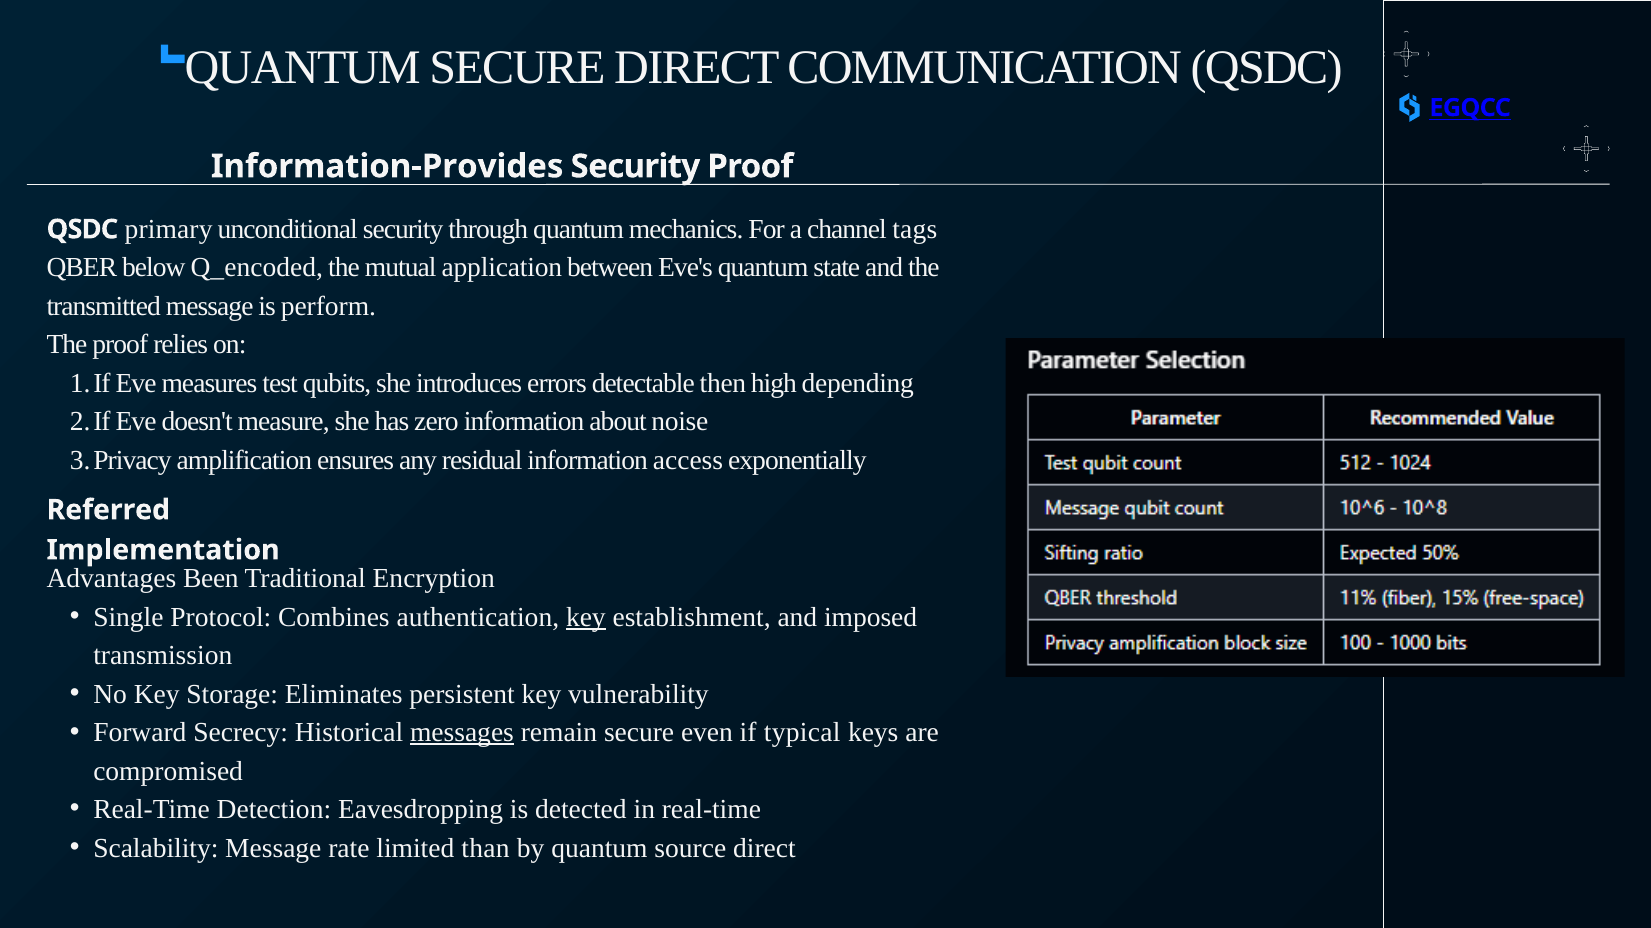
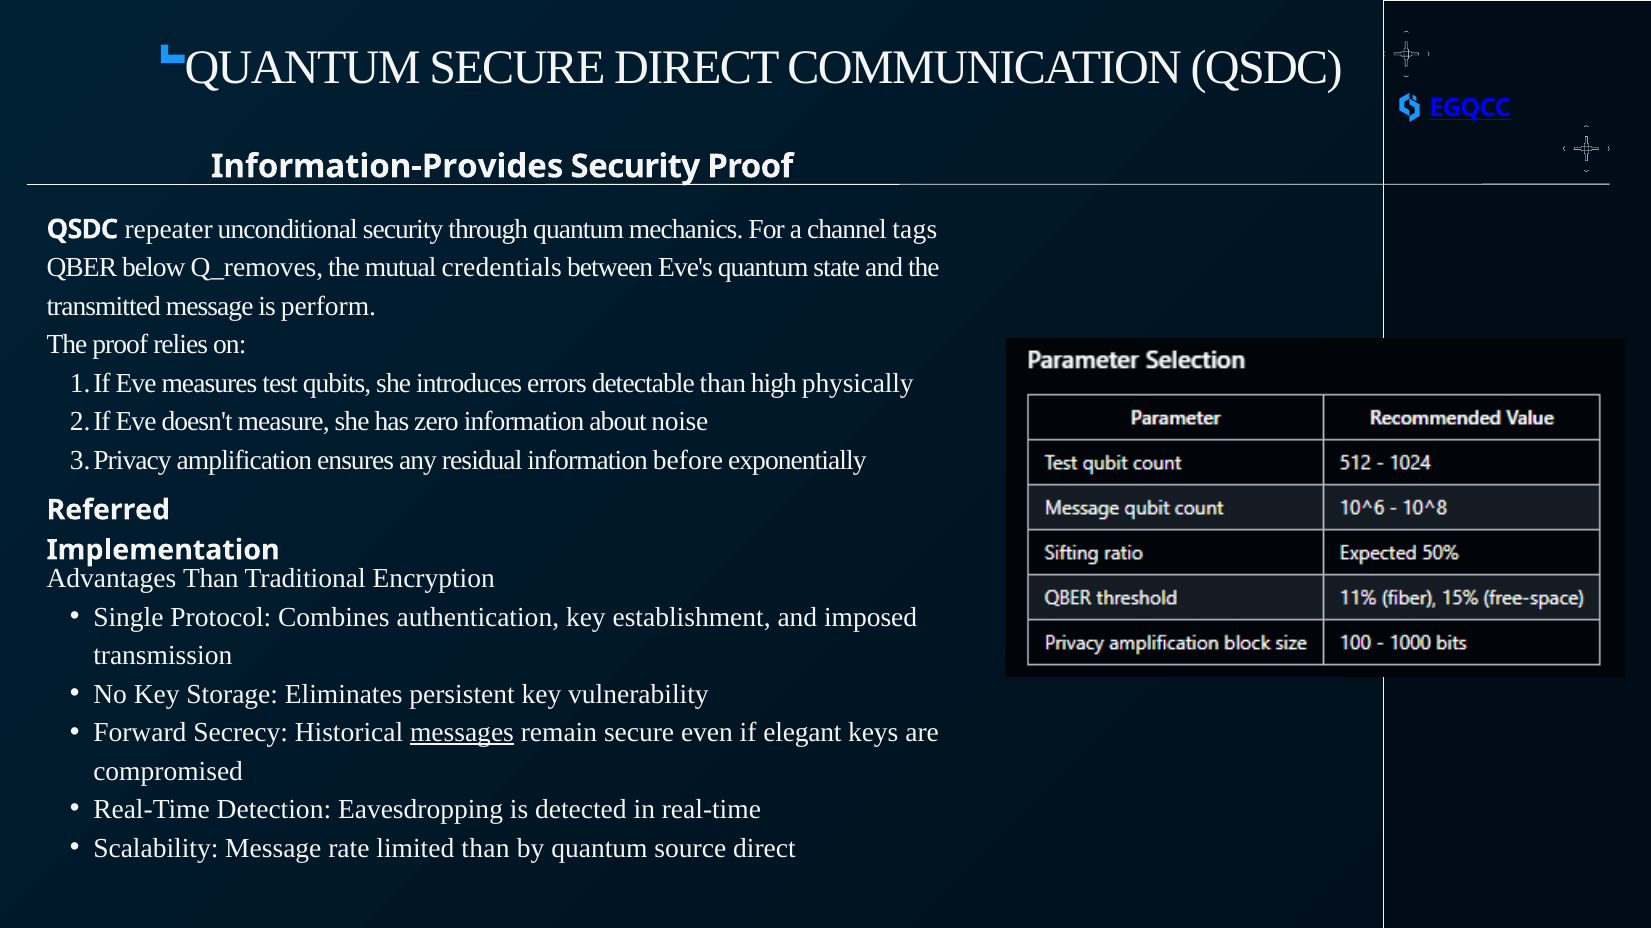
primary: primary -> repeater (169, 229)
Q_encoded: Q_encoded -> Q_removes (257, 268)
application: application -> credentials (502, 268)
detectable then: then -> than (723, 384)
depending: depending -> physically (858, 384)
access: access -> before (688, 461)
Advantages Been: Been -> Than (211, 579)
key underline: present -> none (586, 617)
typical: typical -> elegant (802, 733)
